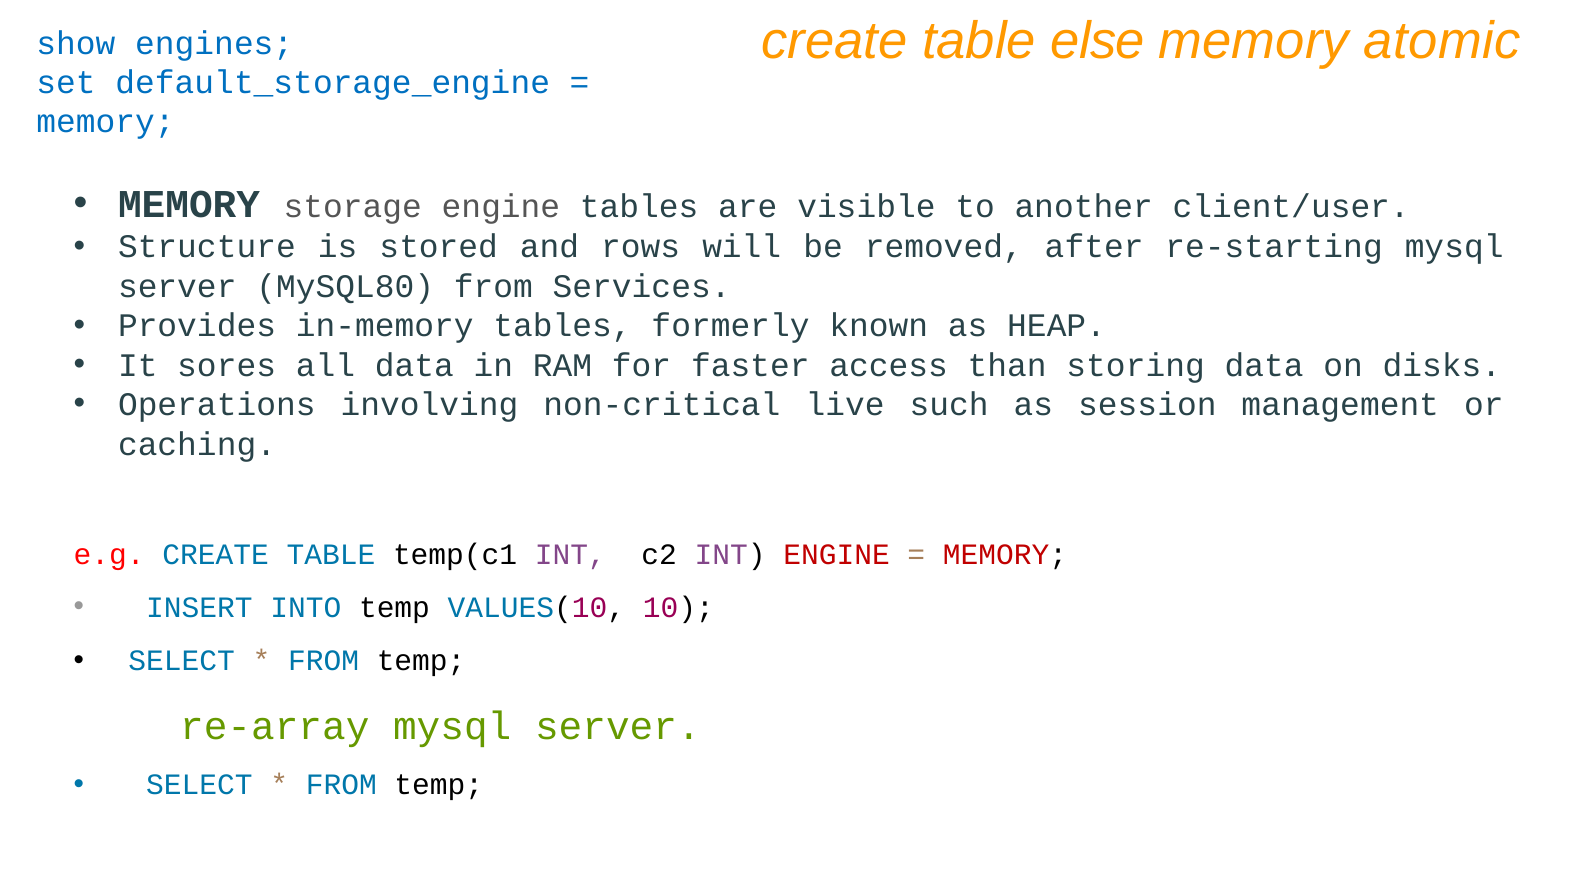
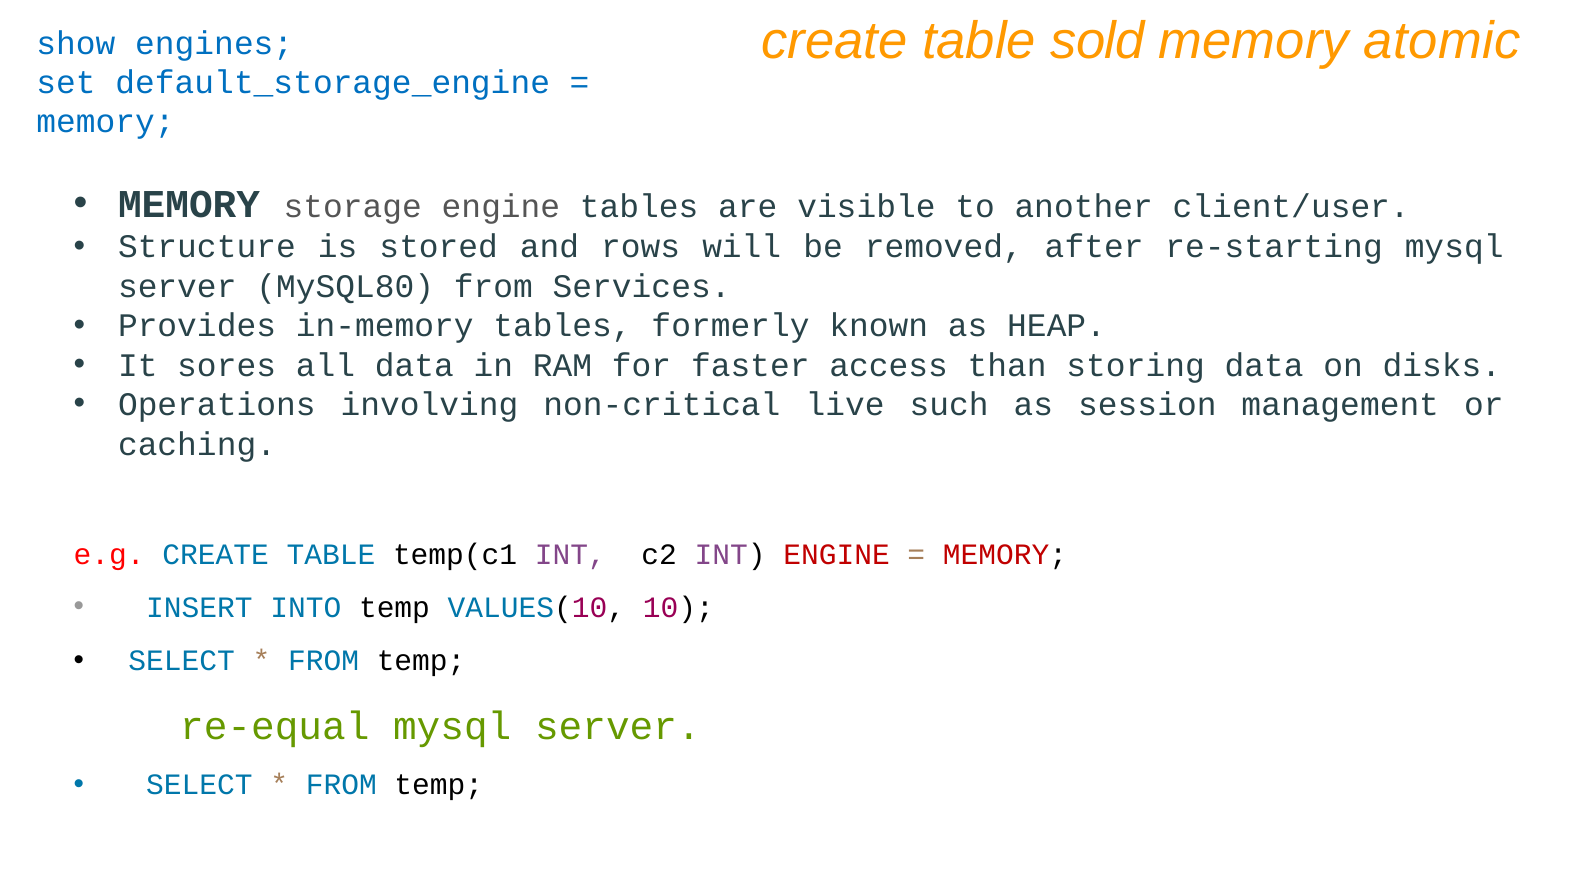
else: else -> sold (1098, 41)
re-array: re-array -> re-equal (275, 727)
